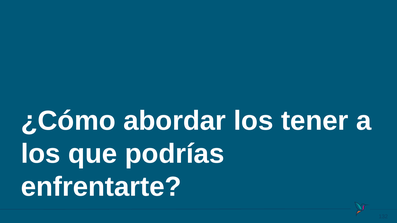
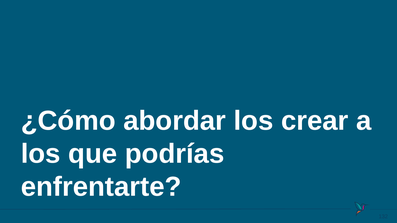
tener: tener -> crear (315, 121)
